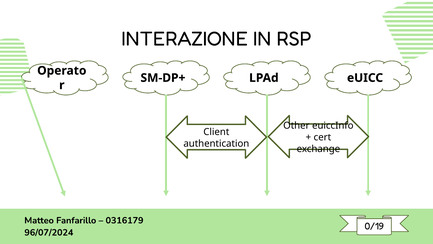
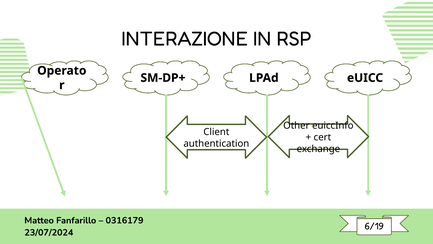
0/19: 0/19 -> 6/19 (374, 226)
96/07/2024: 96/07/2024 -> 23/07/2024 (49, 232)
